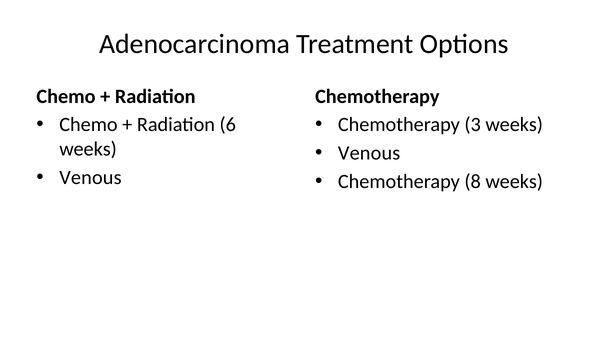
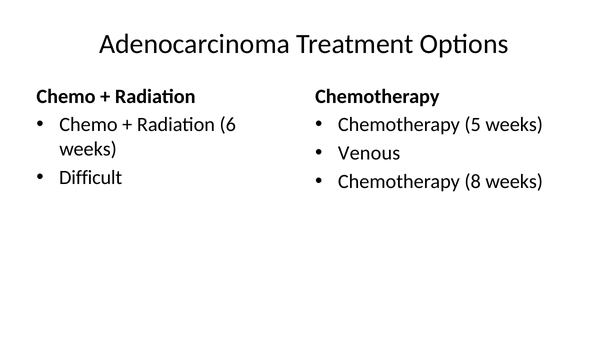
3: 3 -> 5 (473, 125)
Venous: Venous -> Difficult (91, 177)
